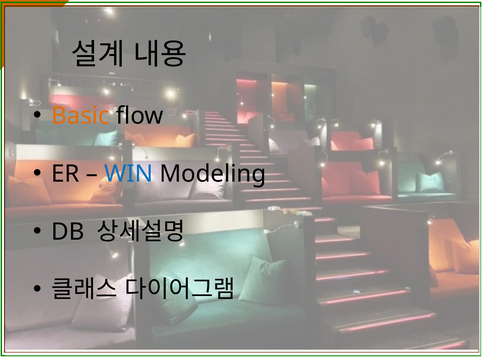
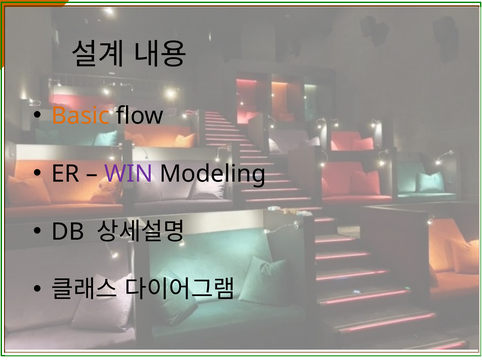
WIN colour: blue -> purple (129, 174)
